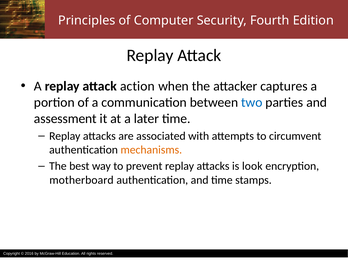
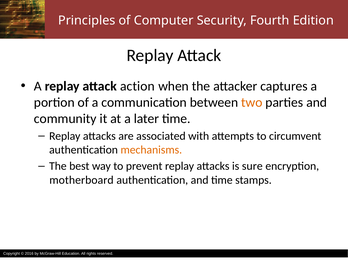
two colour: blue -> orange (252, 102)
assessment: assessment -> community (65, 119)
look: look -> sure (252, 166)
